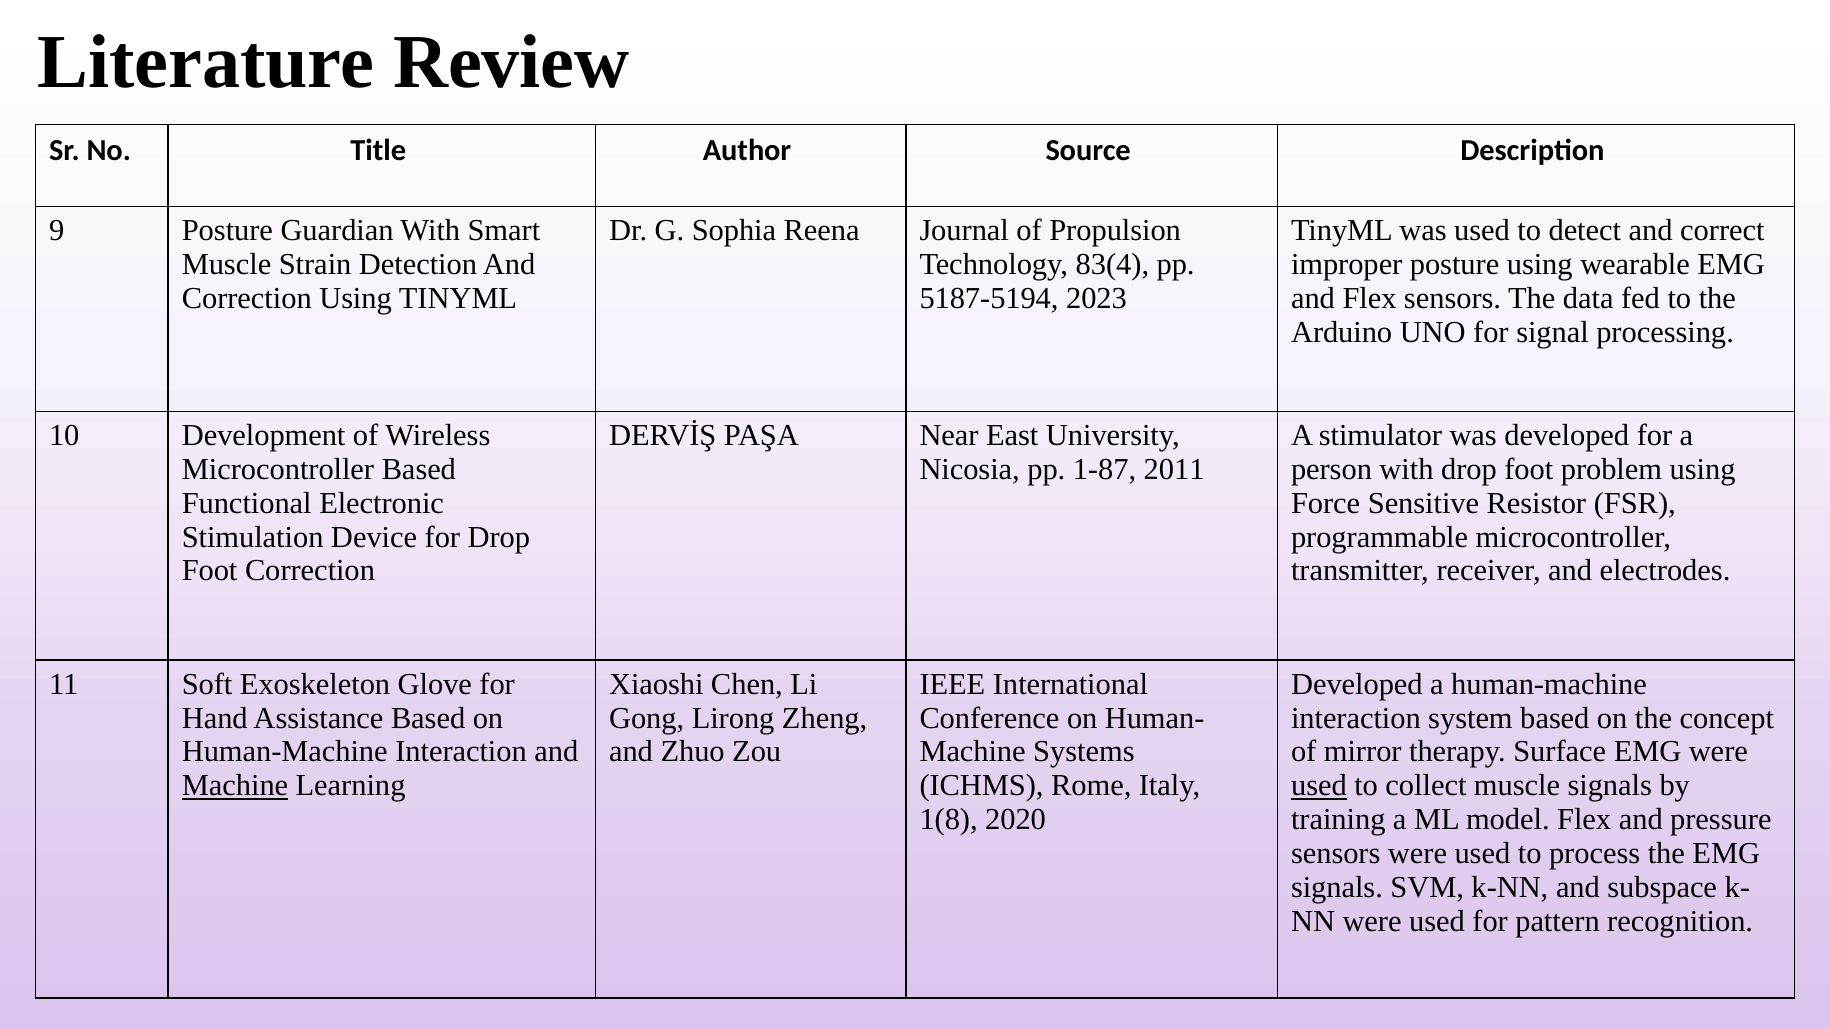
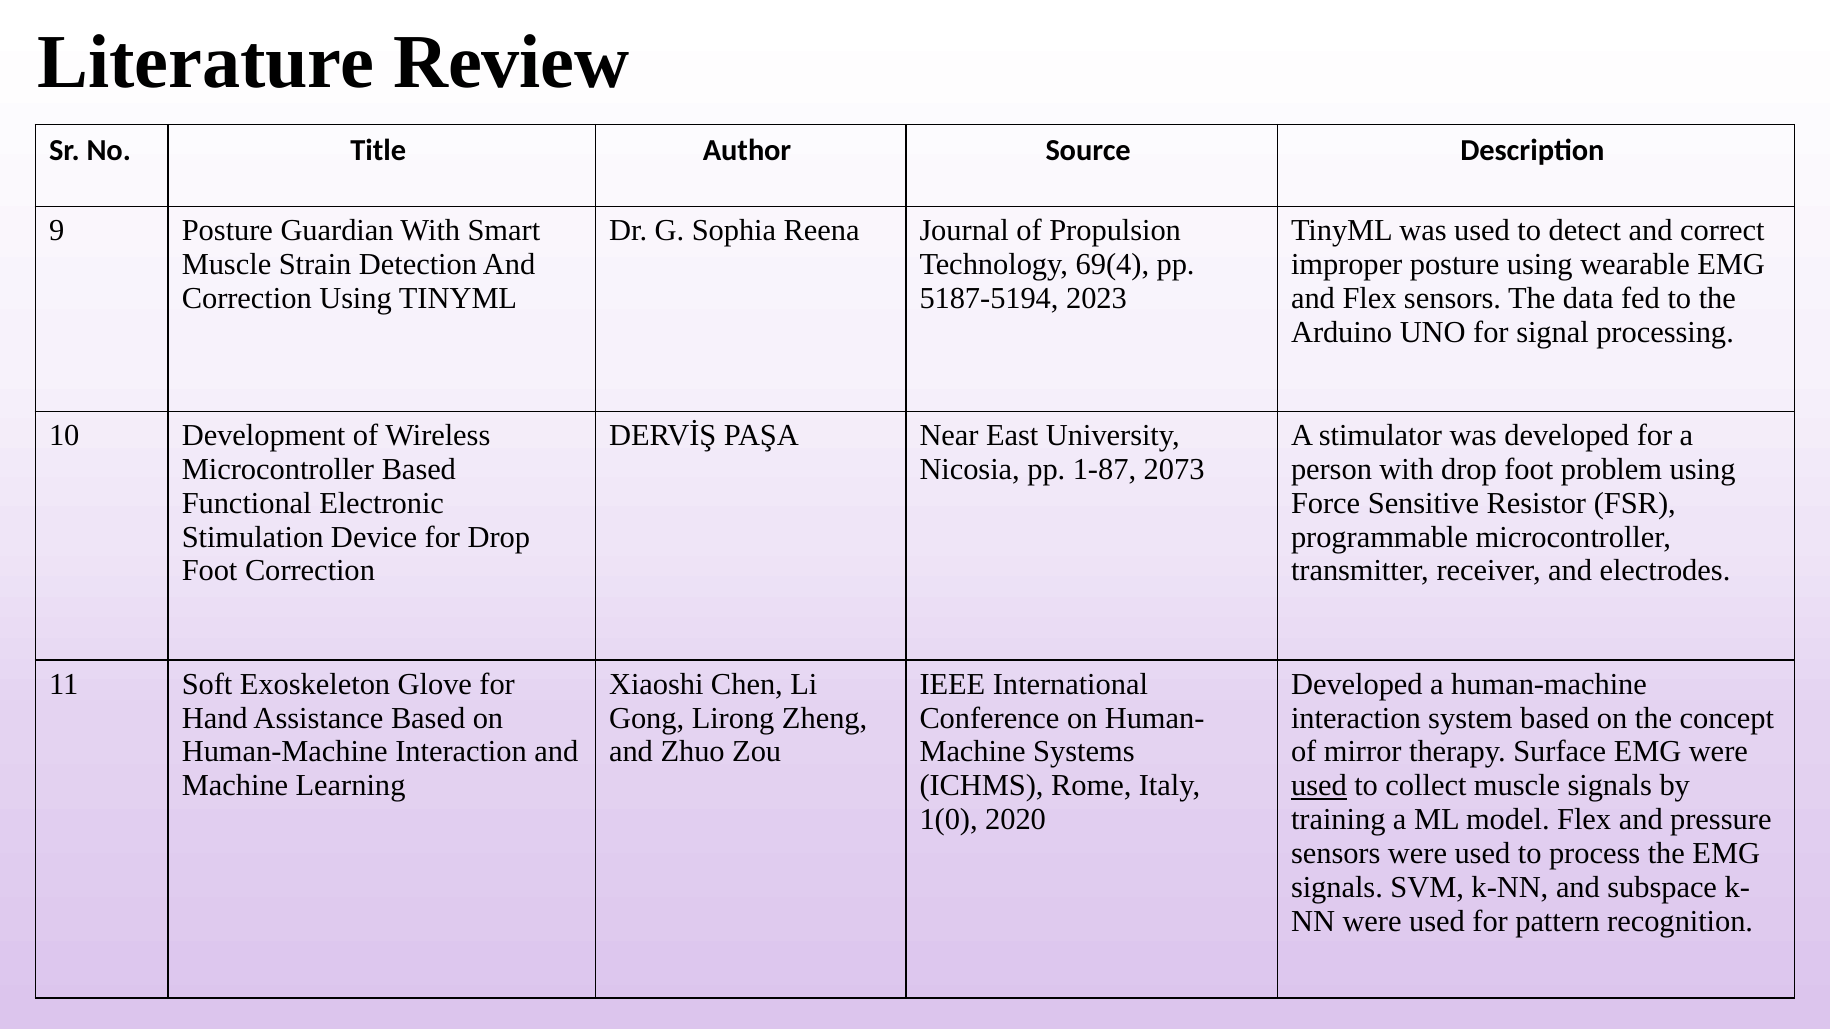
83(4: 83(4 -> 69(4 (1112, 264)
2011: 2011 -> 2073 (1174, 469)
Machine underline: present -> none (235, 786)
1(8: 1(8 -> 1(0 (949, 820)
